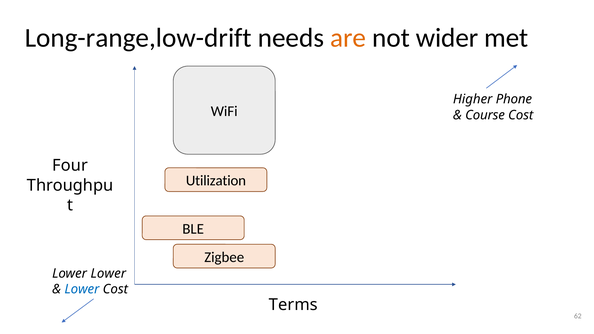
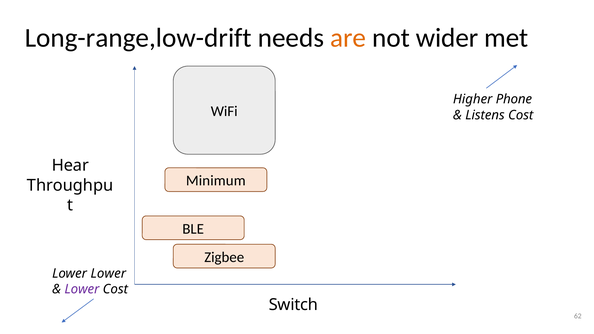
Course: Course -> Listens (485, 115)
Four: Four -> Hear (70, 166)
Utilization: Utilization -> Minimum (216, 181)
Lower colour: blue -> purple (82, 289)
Terms: Terms -> Switch (293, 305)
